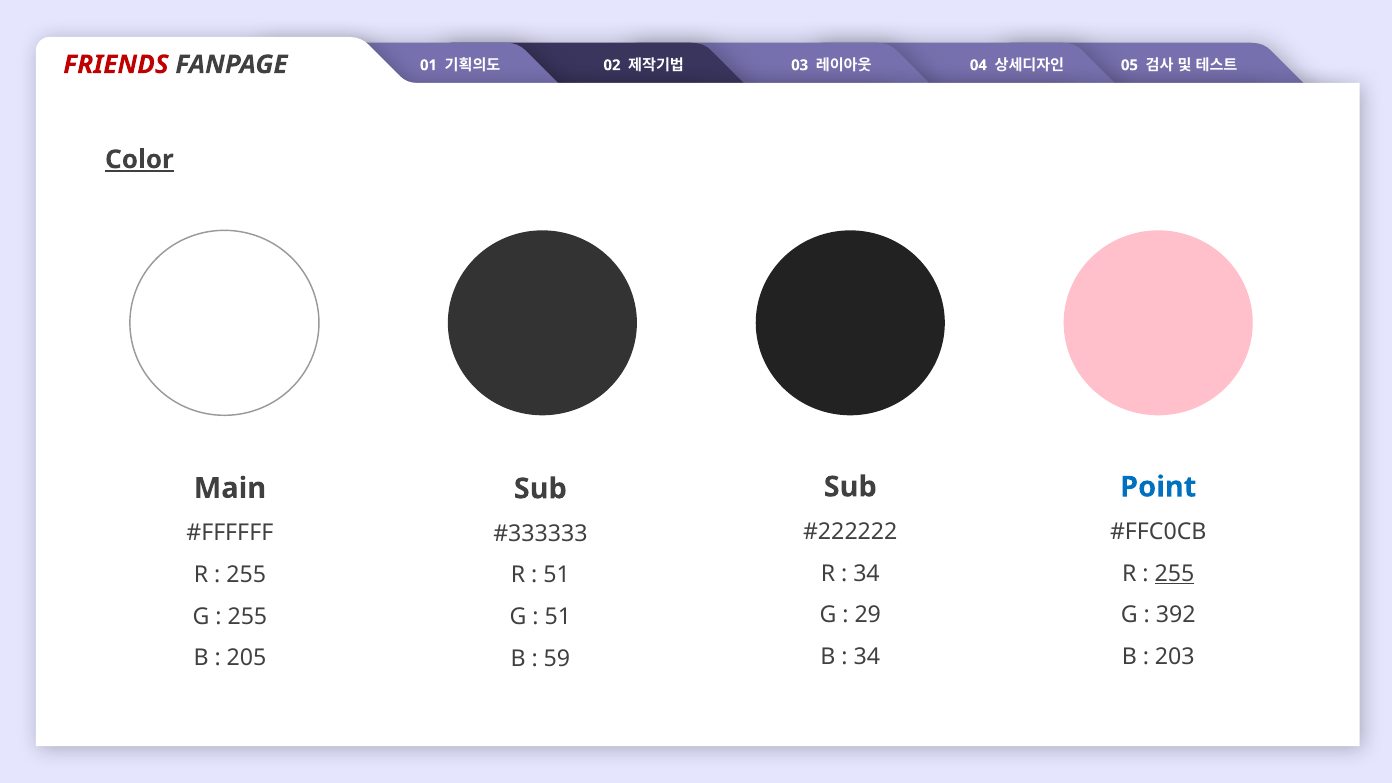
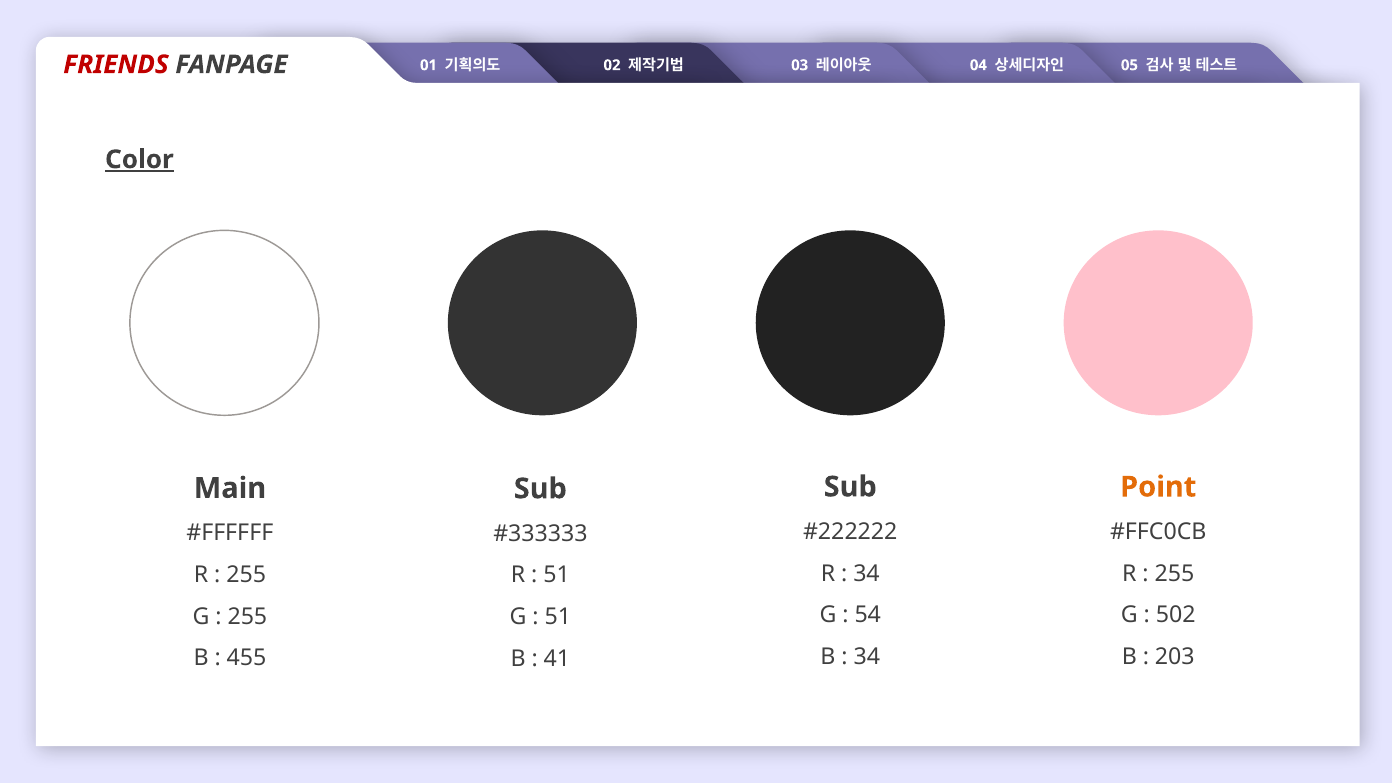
Point colour: blue -> orange (1158, 487)
255 underline: present -> none (1174, 573)
29: 29 -> 54 (868, 615)
392: 392 -> 502 (1176, 615)
205: 205 -> 455 (247, 658)
59: 59 -> 41 (557, 659)
